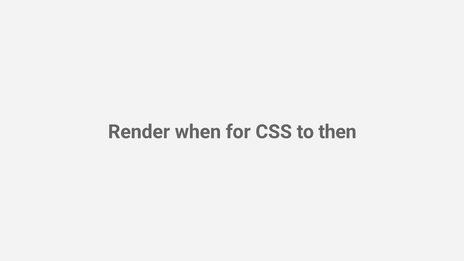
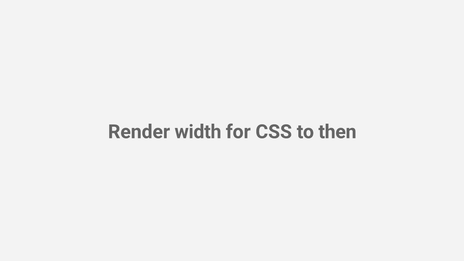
when: when -> width (198, 132)
